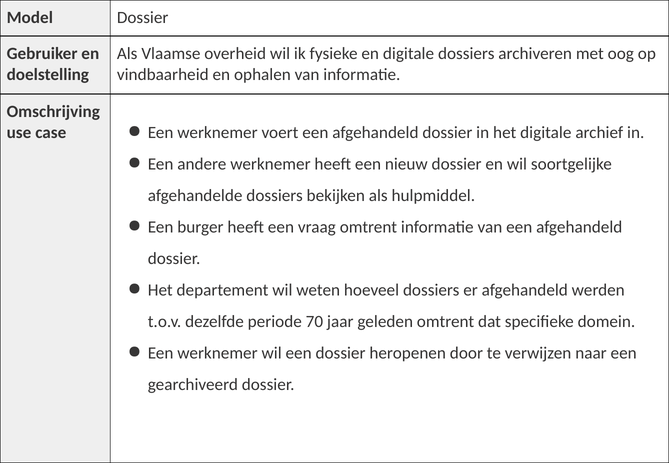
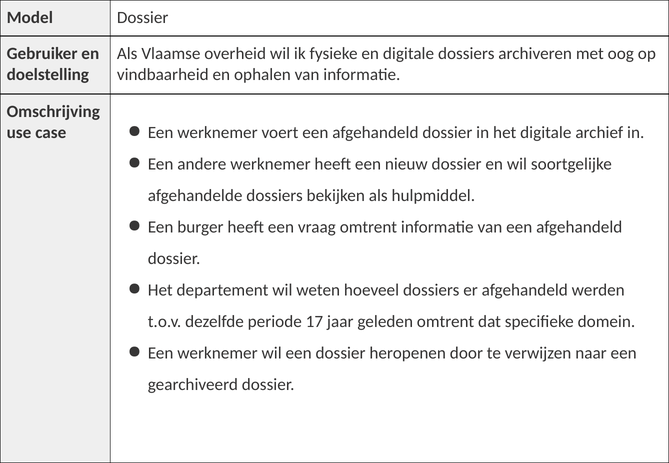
70: 70 -> 17 (314, 321)
